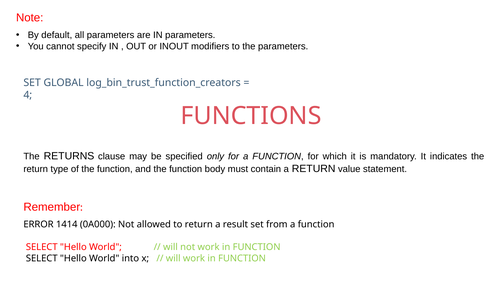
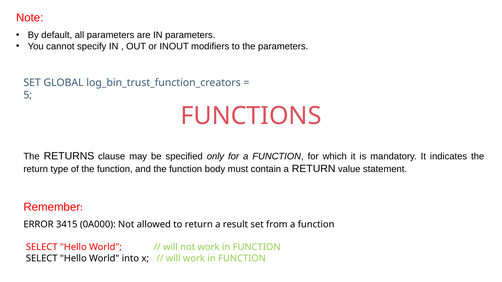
4: 4 -> 5 (28, 95)
1414: 1414 -> 3415 (67, 225)
